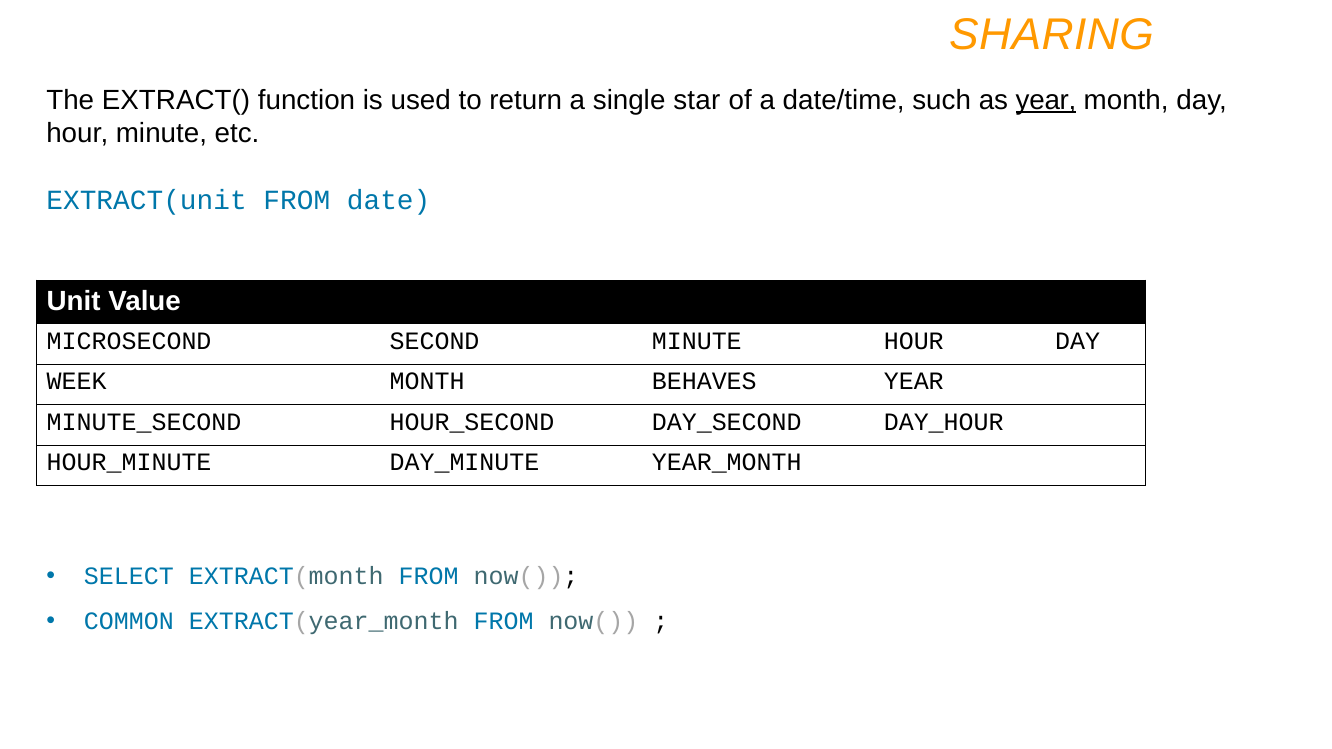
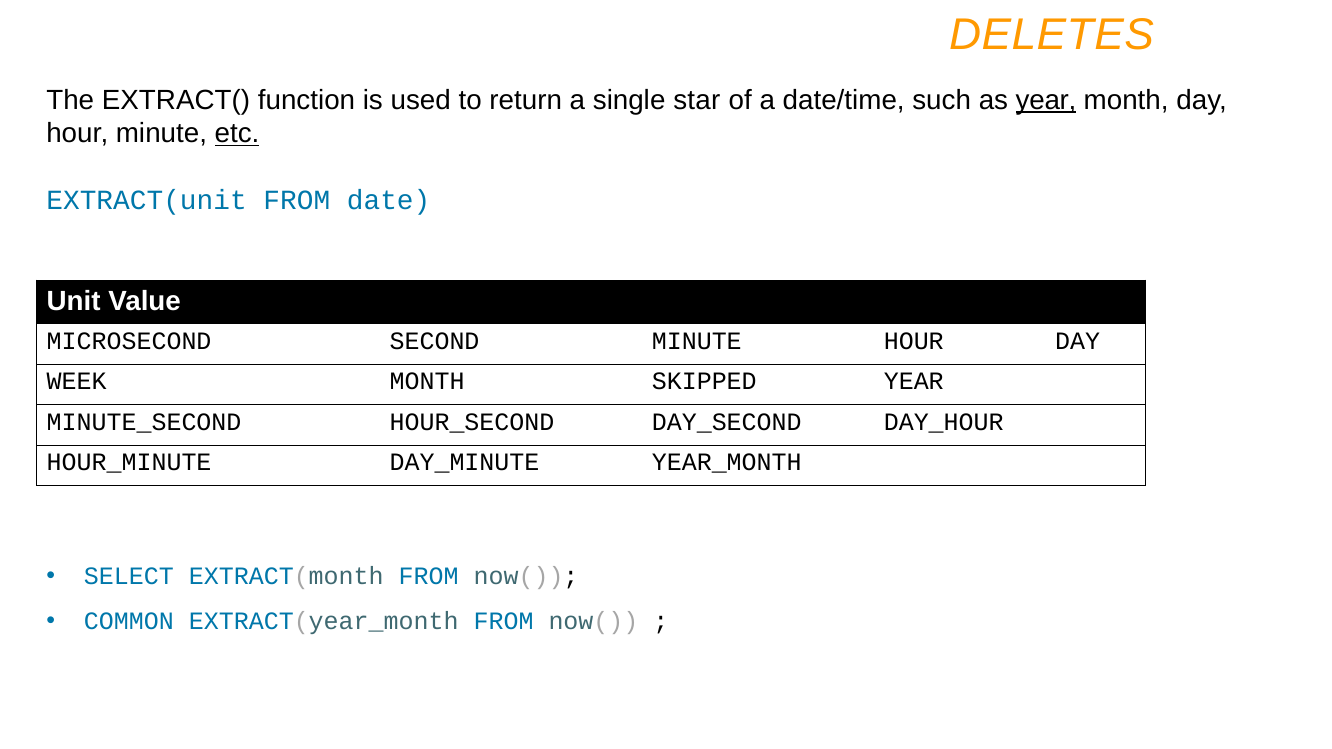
SHARING: SHARING -> DELETES (1051, 35)
etc underline: none -> present (237, 134)
BEHAVES: BEHAVES -> SKIPPED (704, 382)
